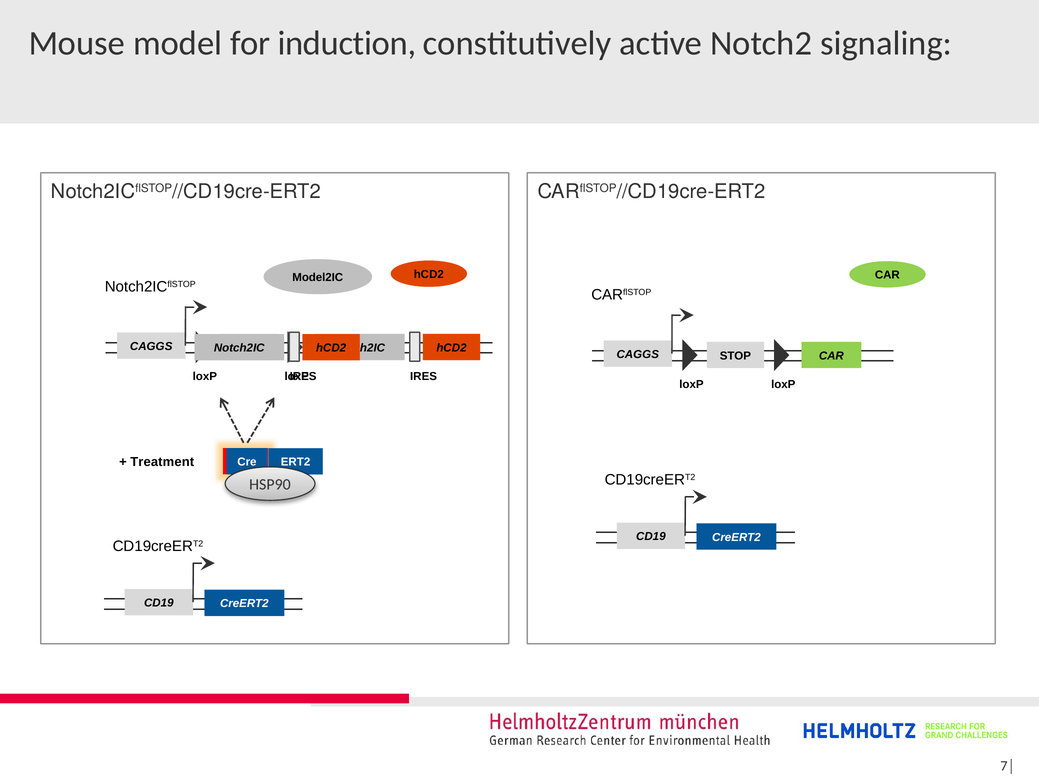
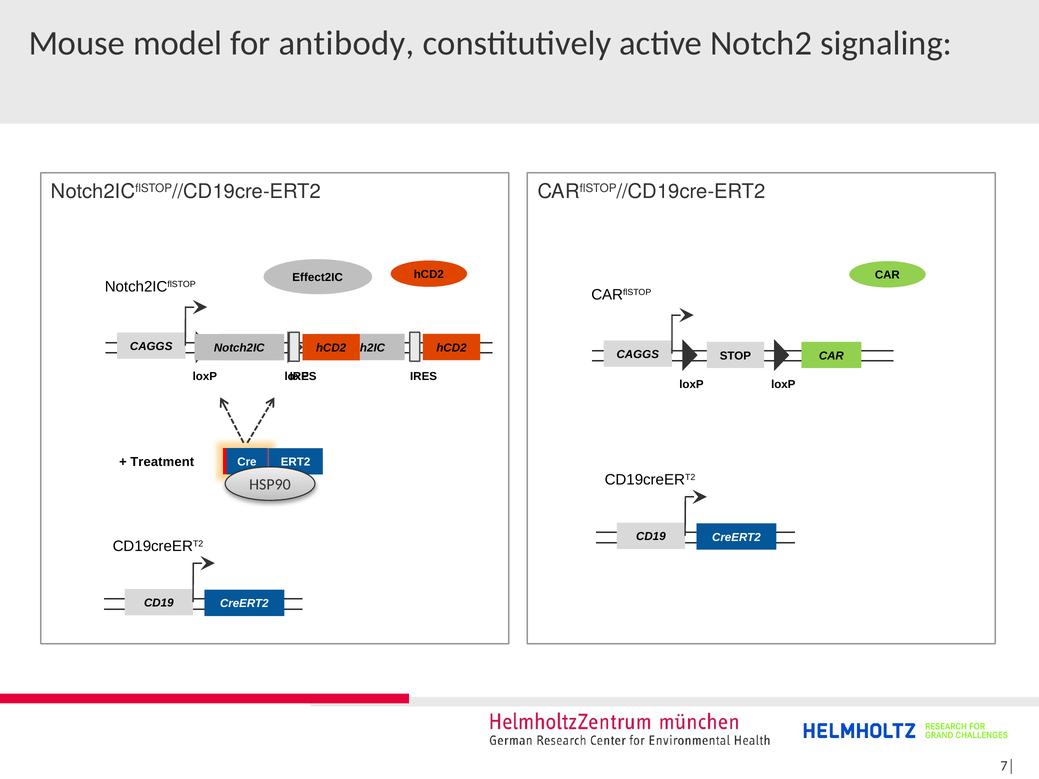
induction: induction -> antibody (346, 43)
Model2IC: Model2IC -> Effect2IC (318, 278)
